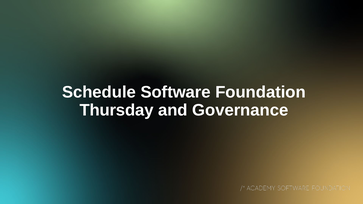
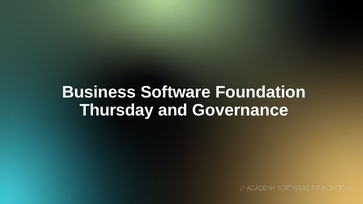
Schedule: Schedule -> Business (99, 92)
